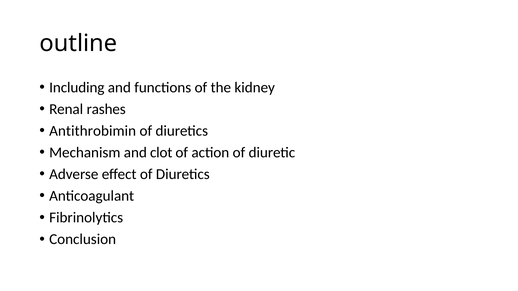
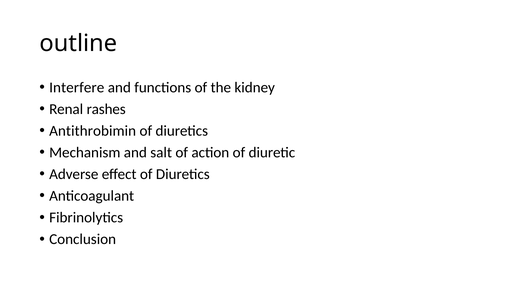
Including: Including -> Interfere (77, 88)
clot: clot -> salt (161, 153)
